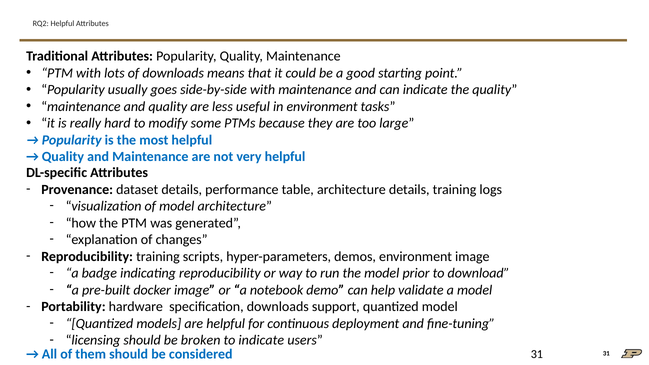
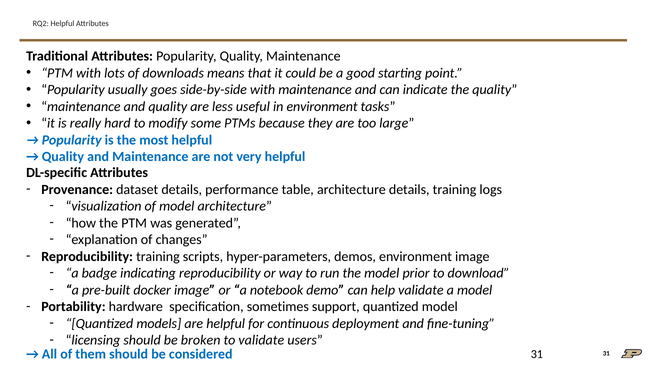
specification downloads: downloads -> sometimes (278, 307)
to indicate: indicate -> validate (261, 340)
